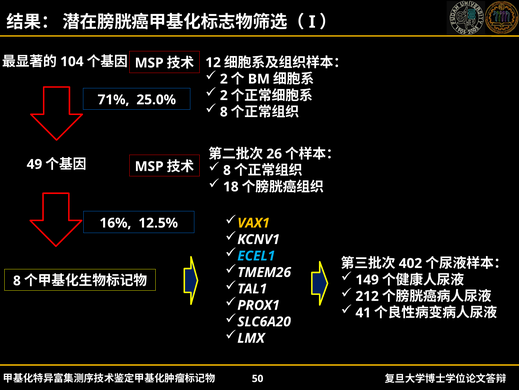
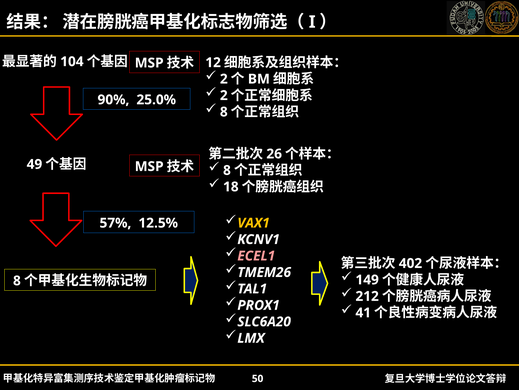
71%: 71% -> 90% (113, 100)
16%: 16% -> 57% (115, 223)
ECEL1 colour: light blue -> pink (256, 255)
